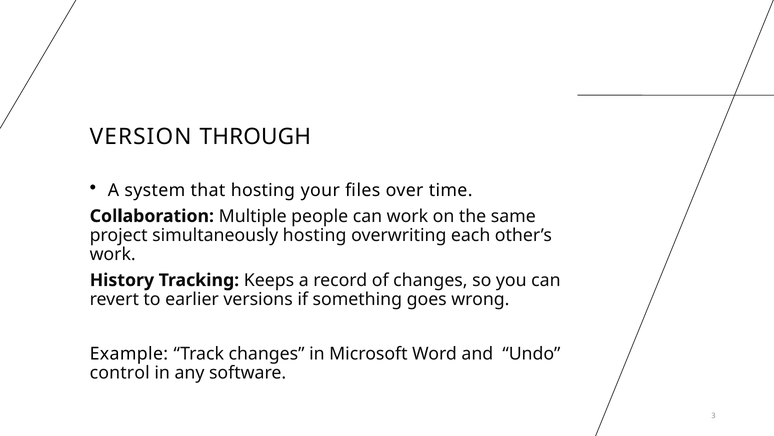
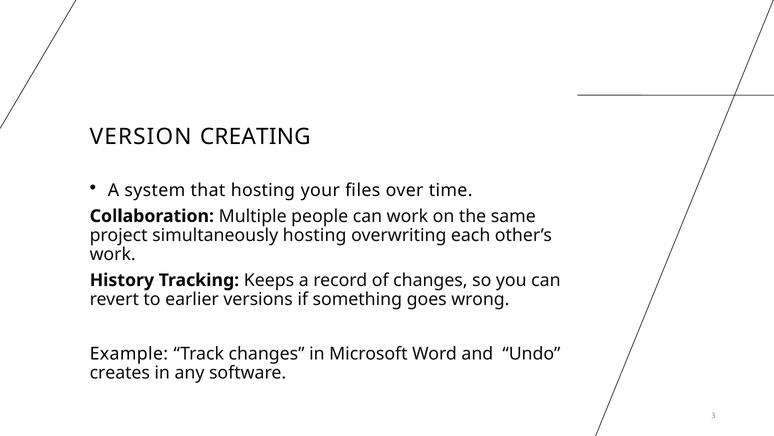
THROUGH: THROUGH -> CREATING (255, 136)
control: control -> creates (120, 372)
